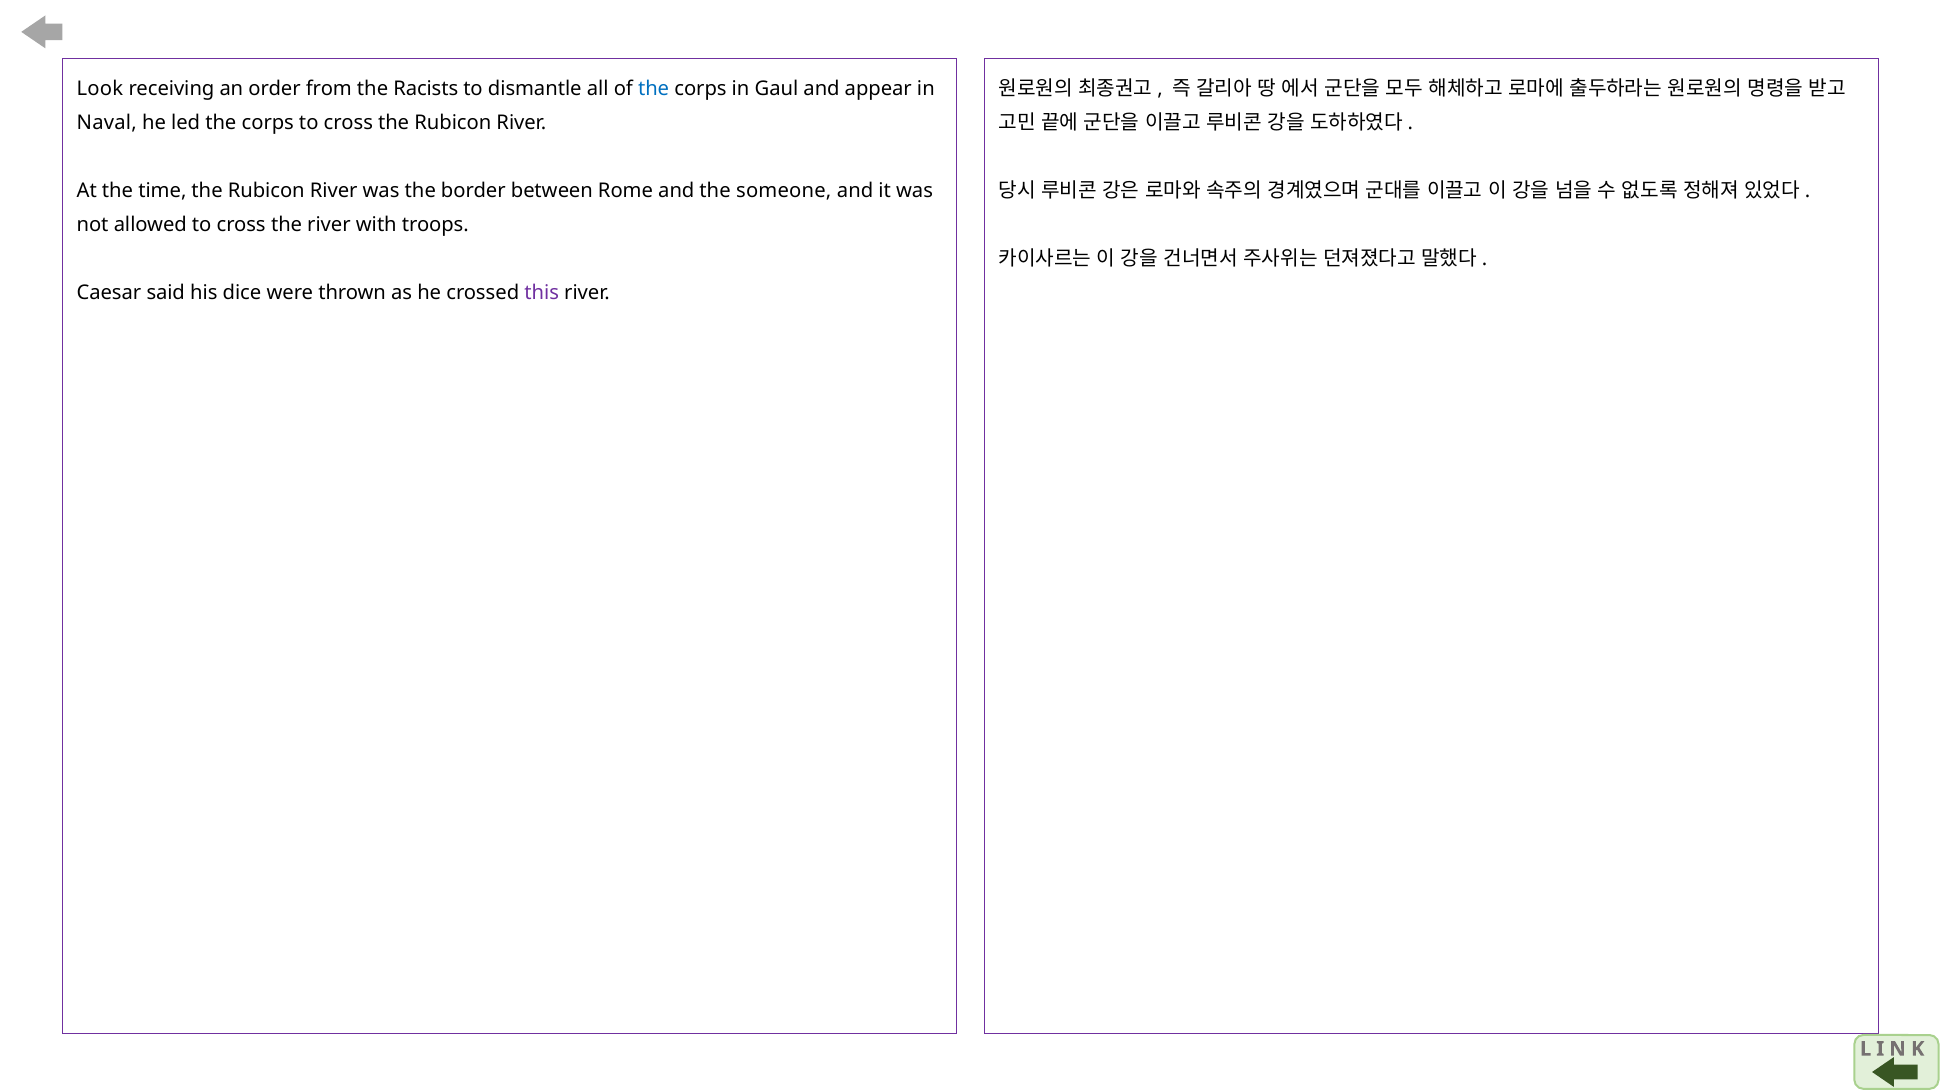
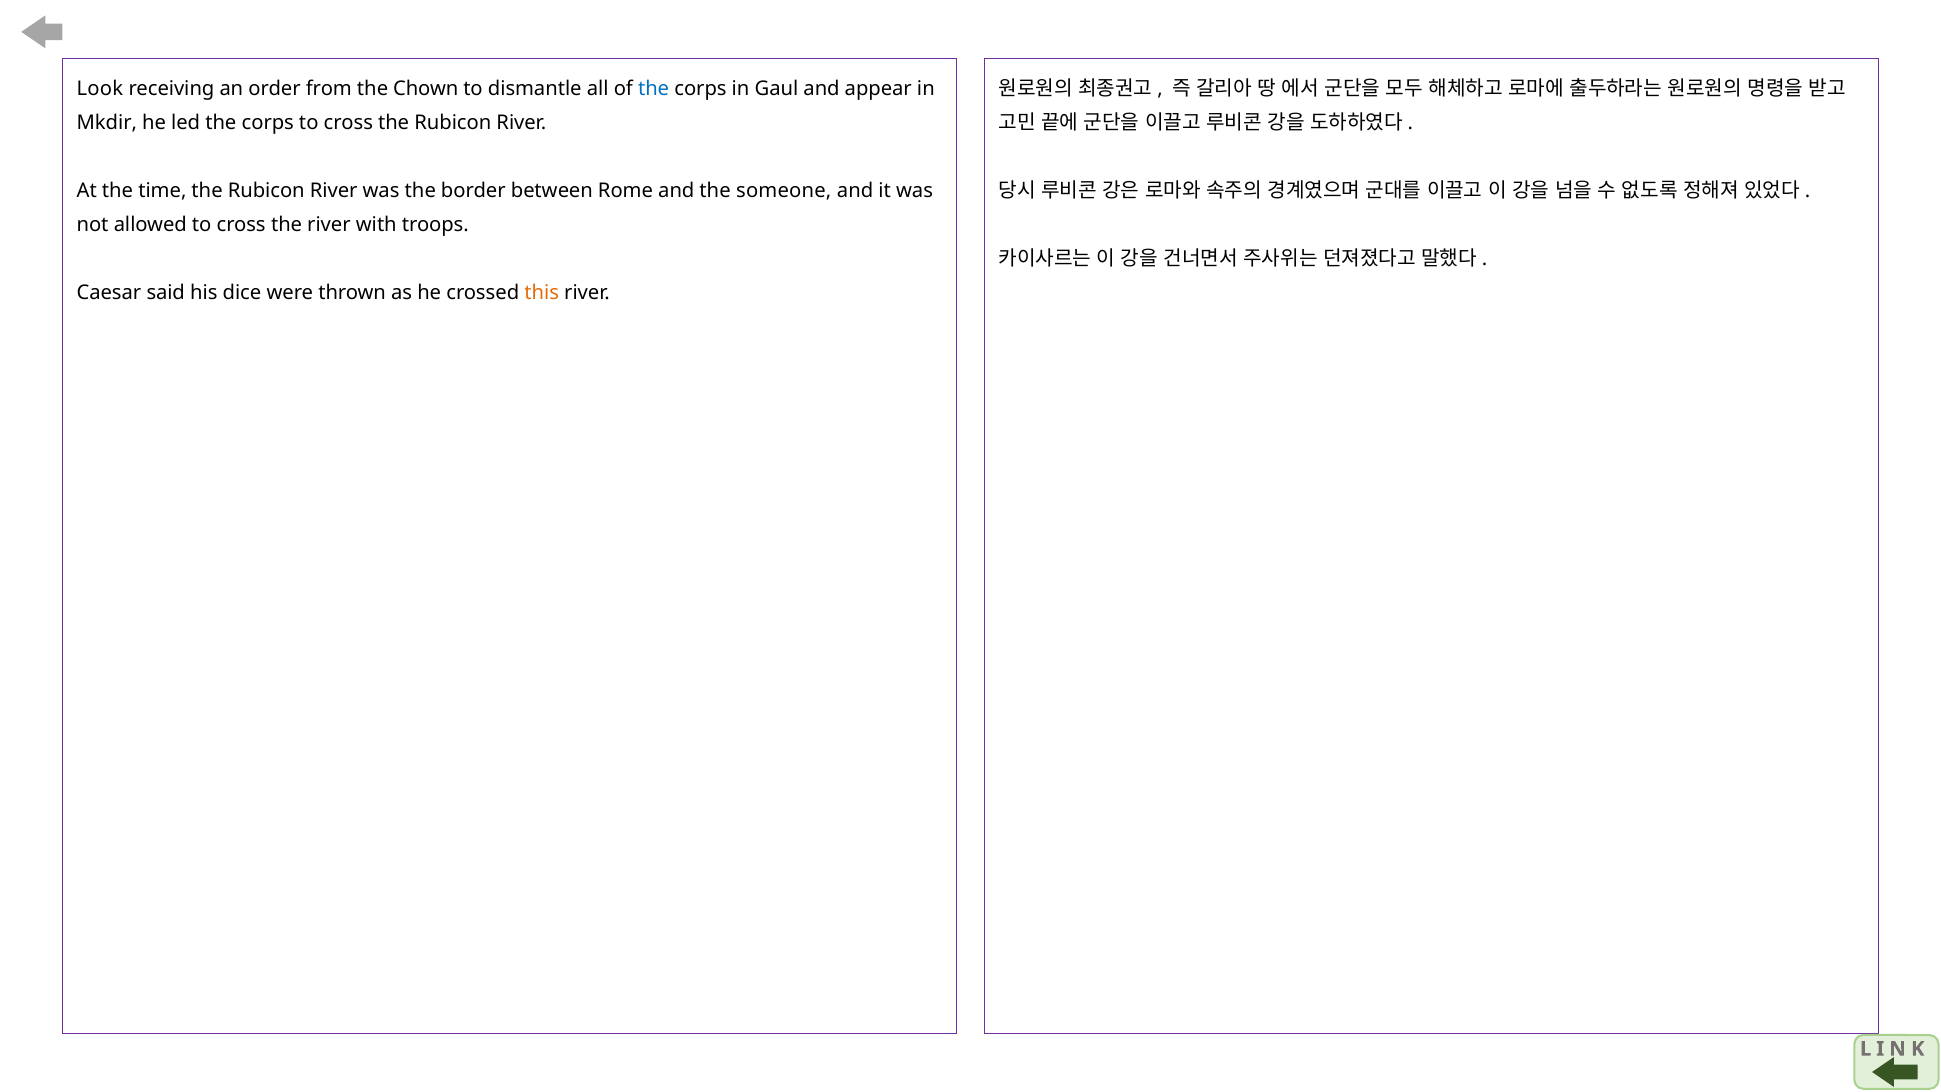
Racists: Racists -> Chown (426, 89)
Naval: Naval -> Mkdir (107, 123)
this colour: purple -> orange (542, 293)
